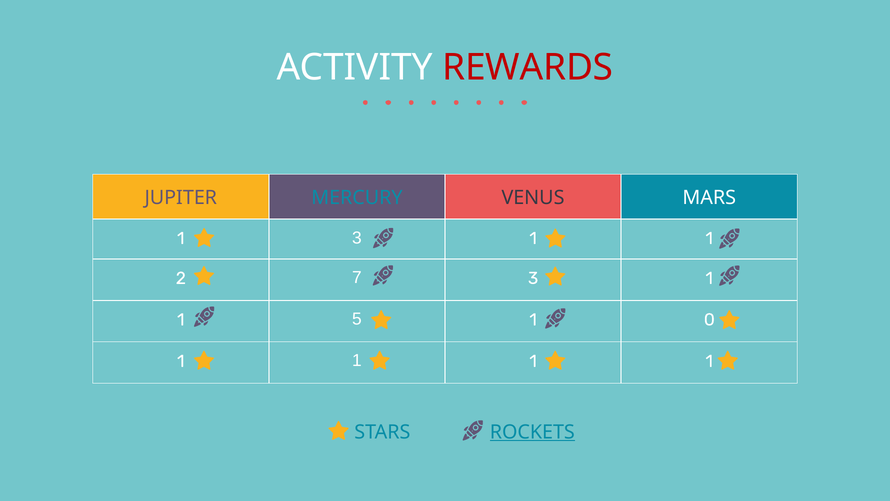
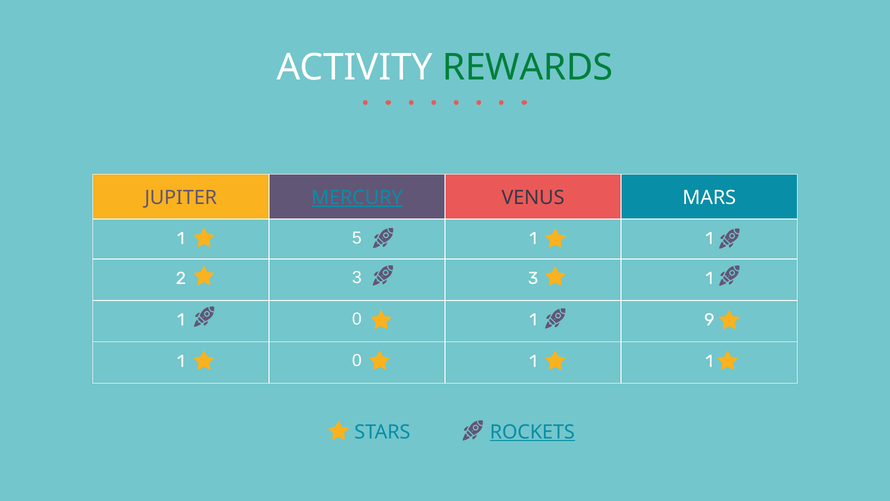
REWARDS colour: red -> green (528, 67)
MERCURY underline: none -> present (357, 198)
1 3: 3 -> 5 (357, 238)
2 7: 7 -> 3 (357, 278)
5: 5 -> 0 (357, 319)
0: 0 -> 9 (709, 319)
1: 1 -> 0 (357, 360)
